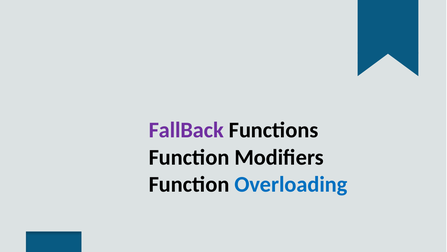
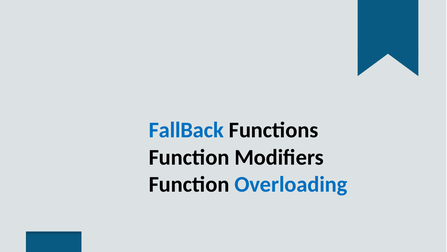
FallBack colour: purple -> blue (186, 130)
